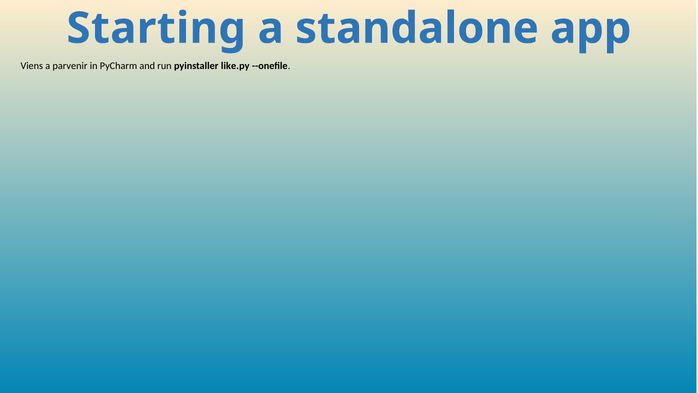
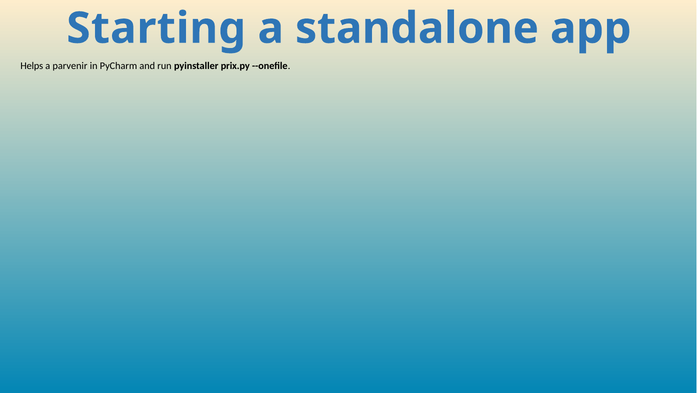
Viens: Viens -> Helps (32, 66)
like.py: like.py -> prix.py (235, 66)
